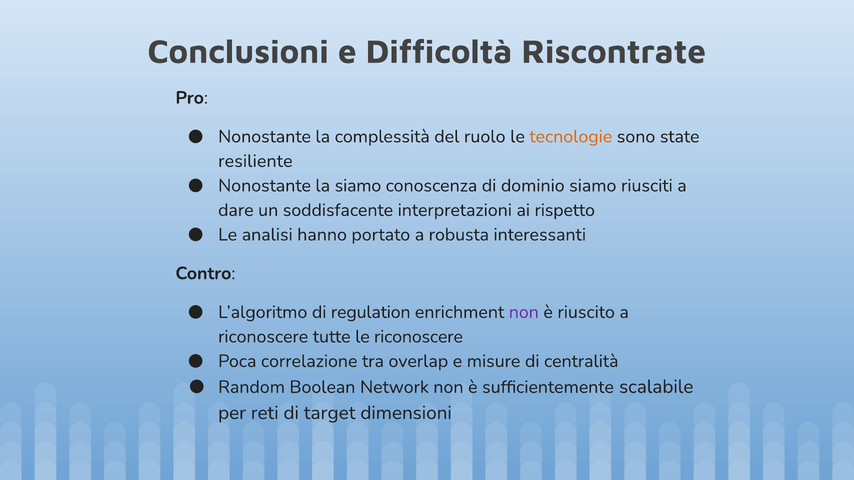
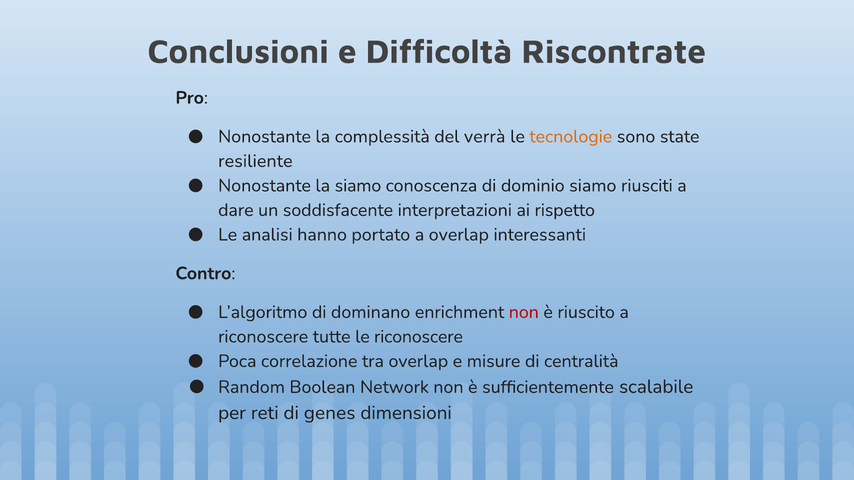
ruolo: ruolo -> verrà (485, 137)
a robusta: robusta -> overlap (459, 235)
regulation: regulation -> dominano (371, 312)
non colour: purple -> red (524, 312)
target: target -> genes (330, 413)
